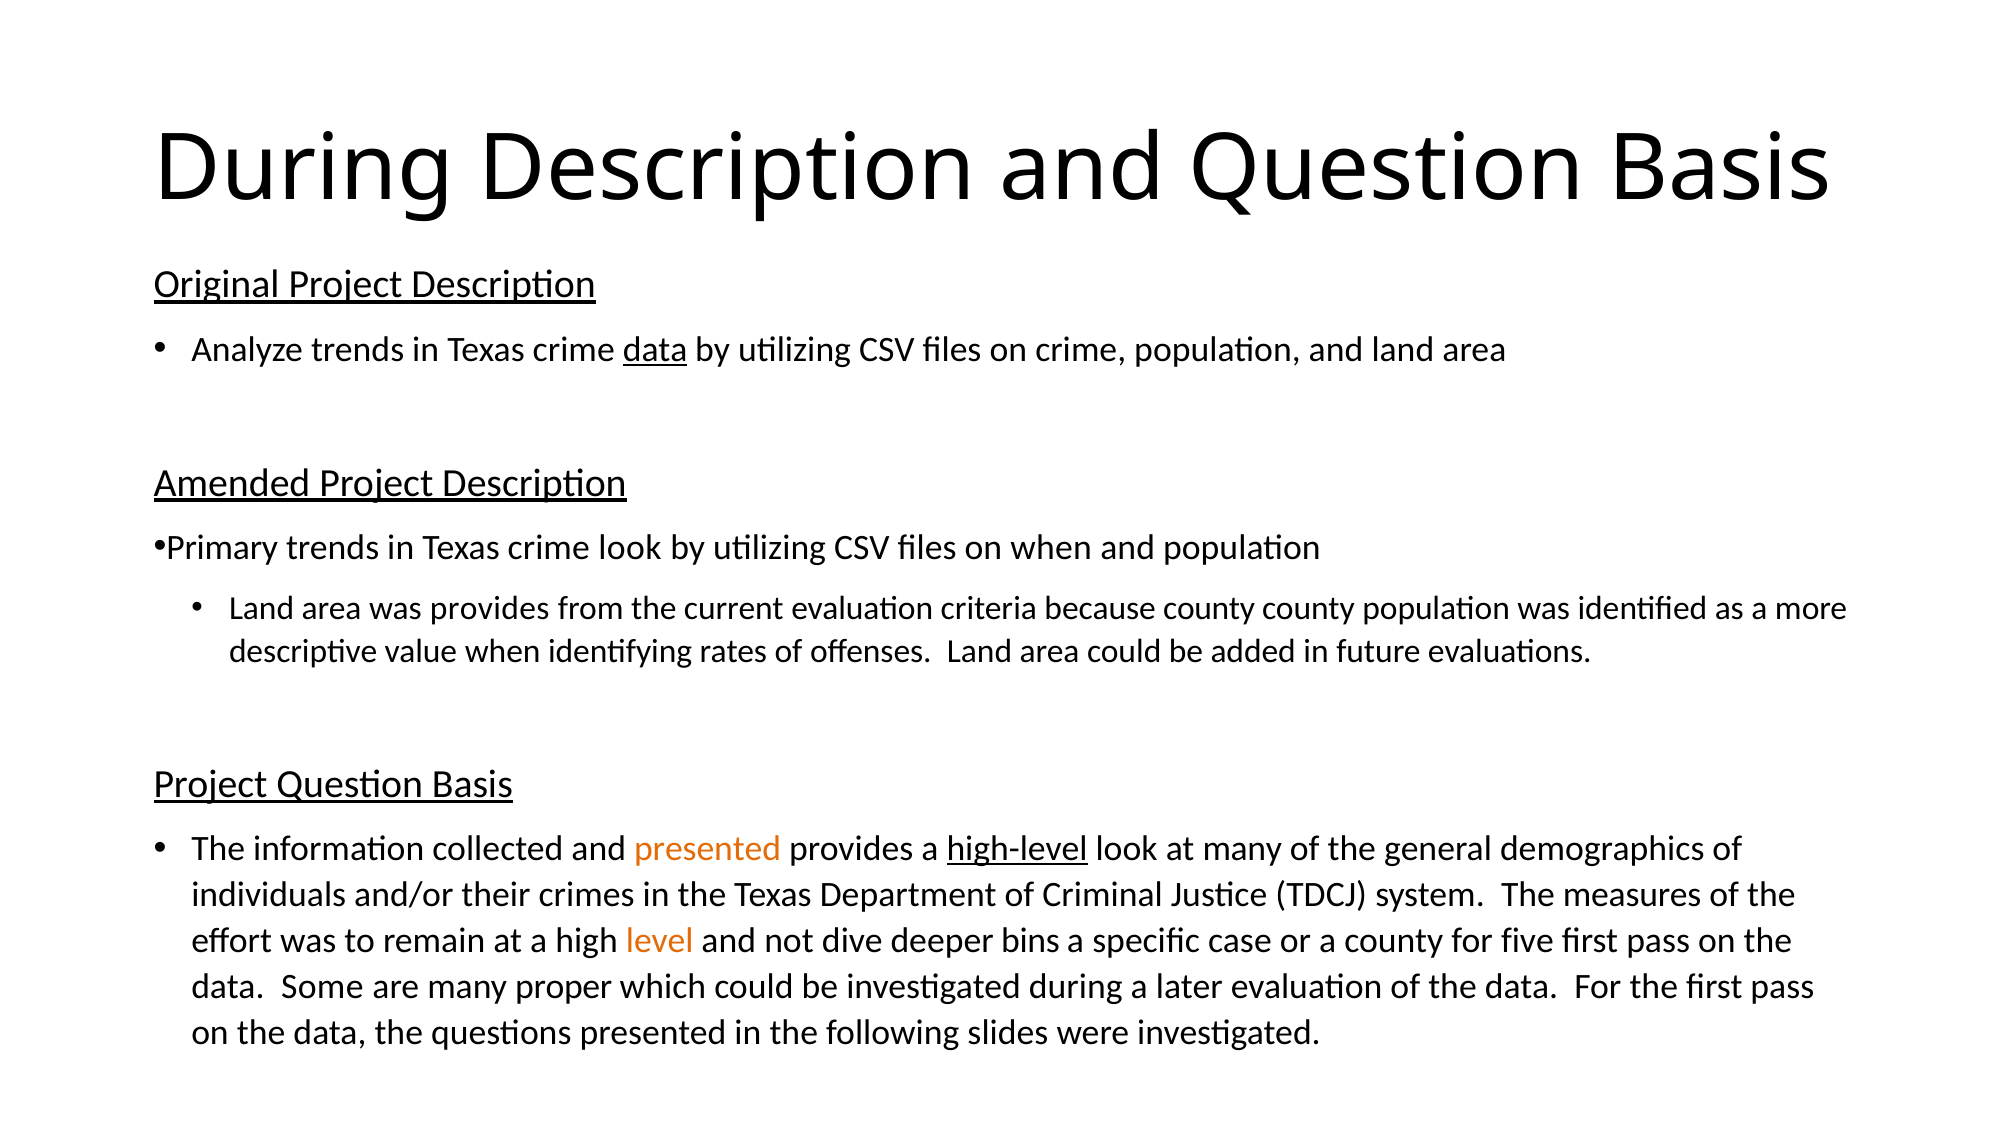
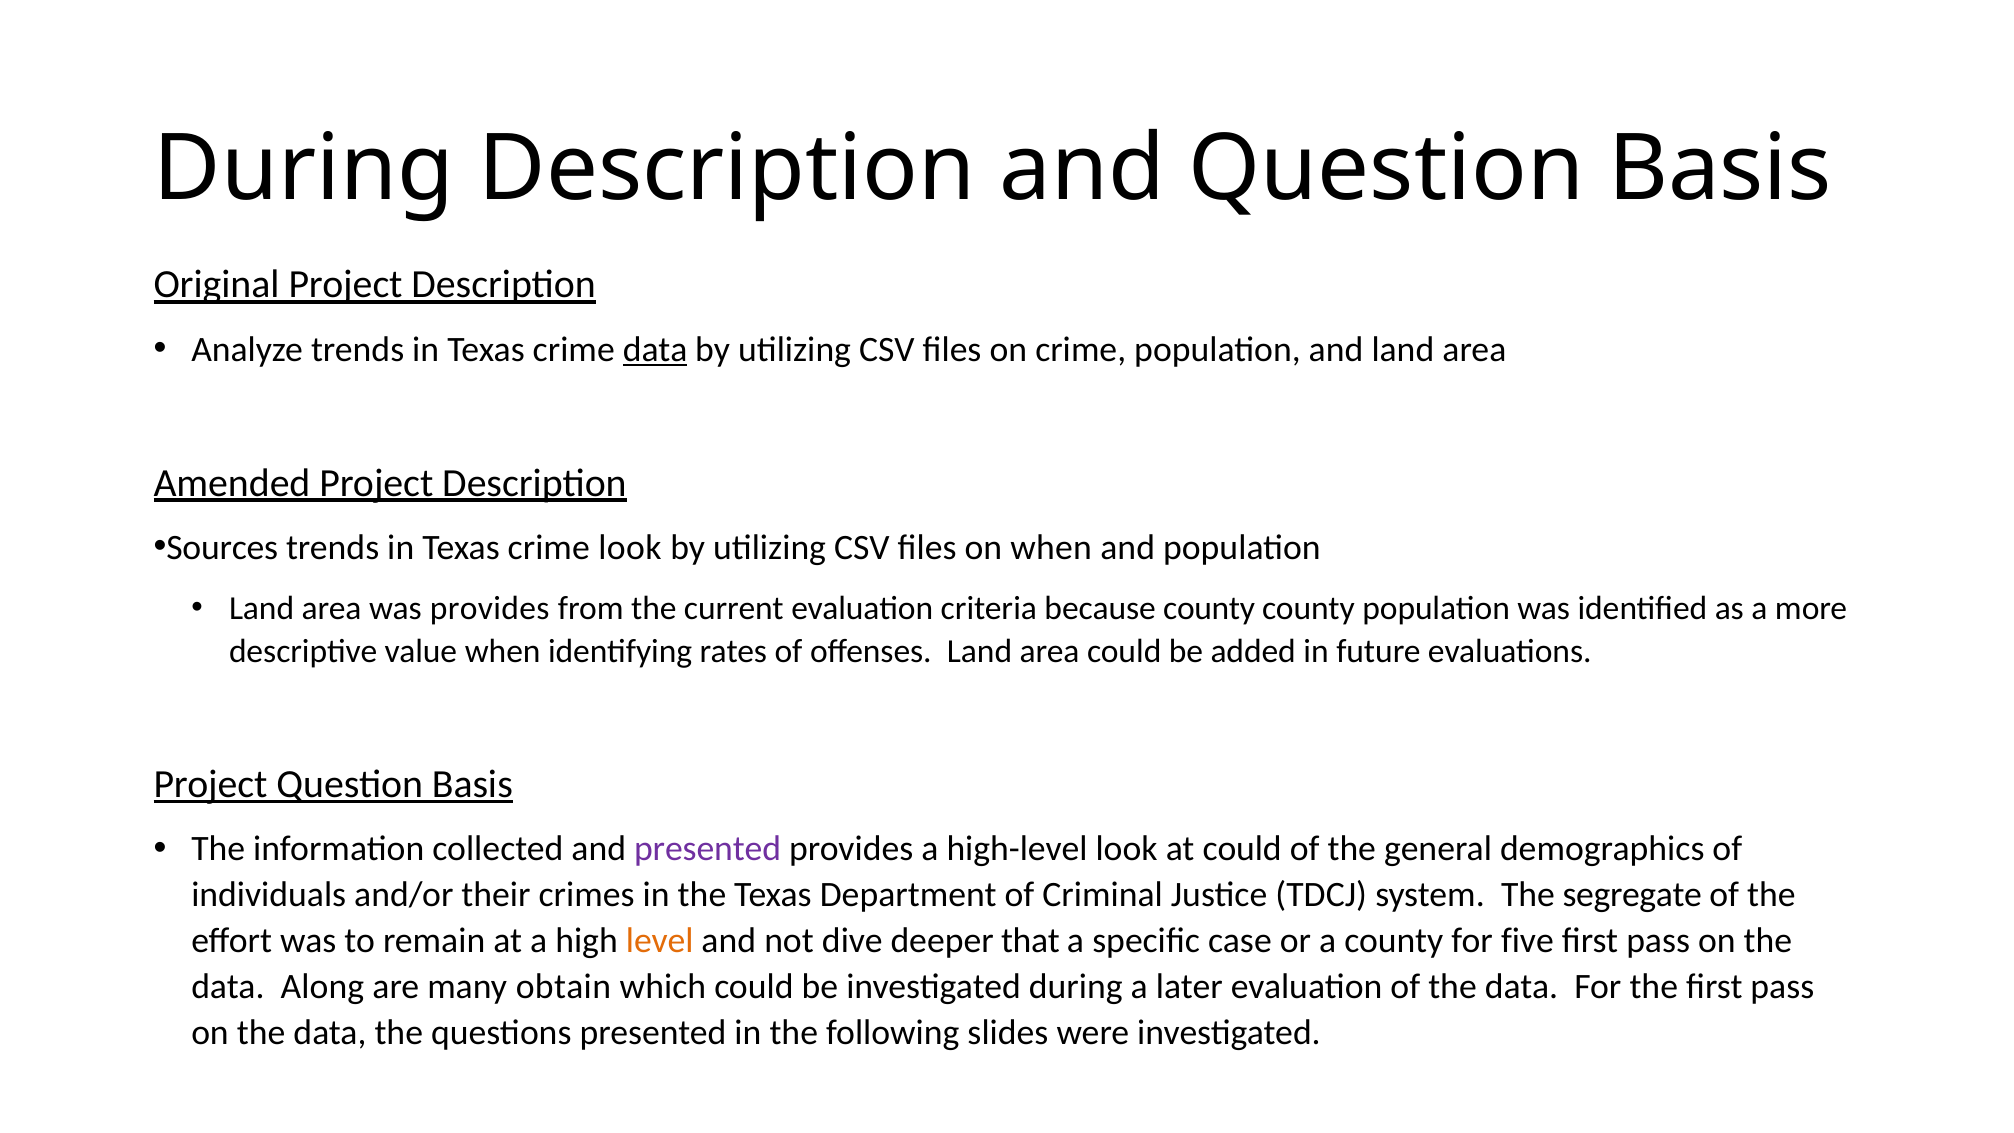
Primary: Primary -> Sources (222, 548)
presented colour: orange -> purple (708, 849)
high-level underline: present -> none (1017, 849)
at many: many -> could (1242, 849)
measures: measures -> segregate (1632, 895)
bins: bins -> that (1030, 941)
Some: Some -> Along (322, 986)
proper: proper -> obtain (563, 986)
